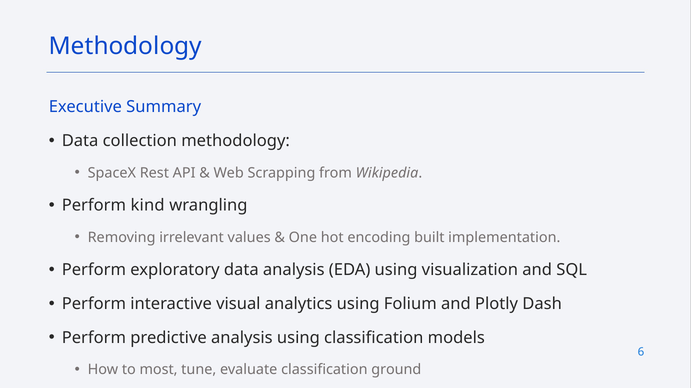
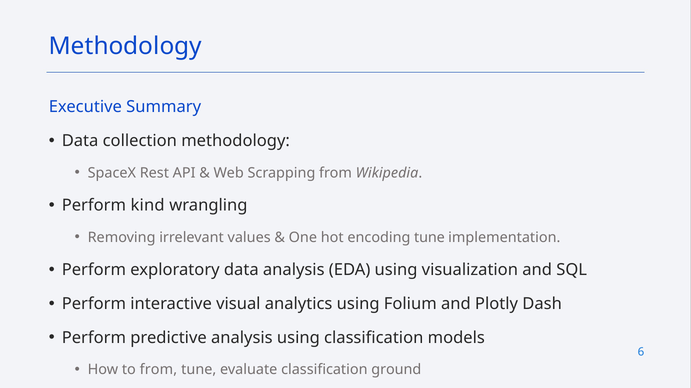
encoding built: built -> tune (429, 238)
to most: most -> from (158, 370)
